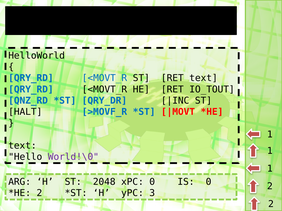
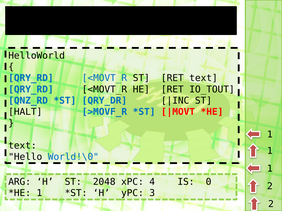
World!\0 colour: purple -> blue (73, 157)
xPC 0: 0 -> 4 (152, 182)
2: 2 -> 1 (39, 194)
